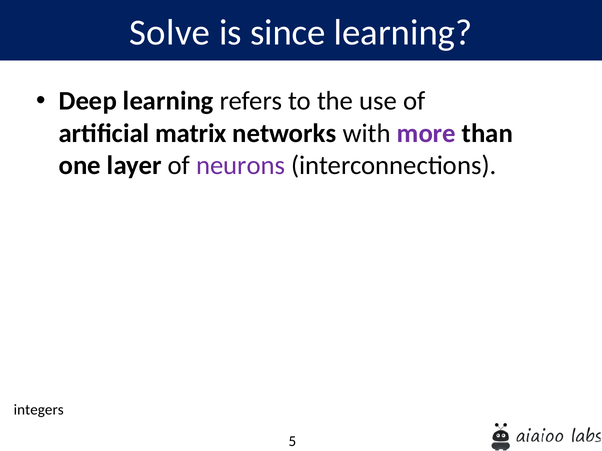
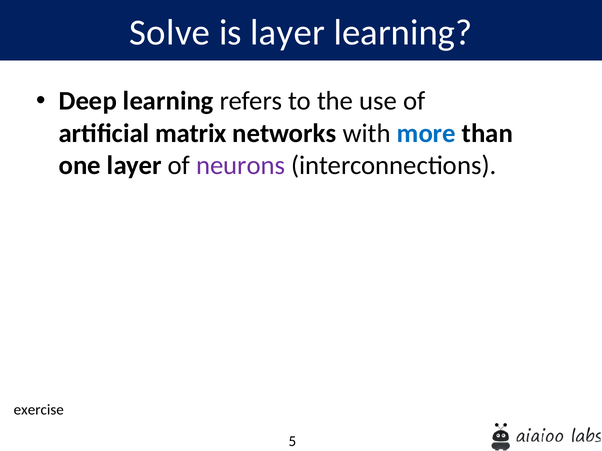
is since: since -> layer (288, 33)
more colour: purple -> blue (426, 133)
integers: integers -> exercise (39, 410)
